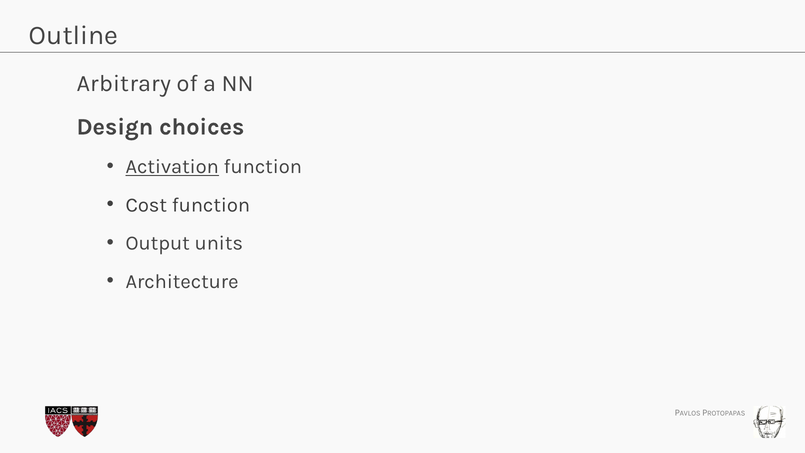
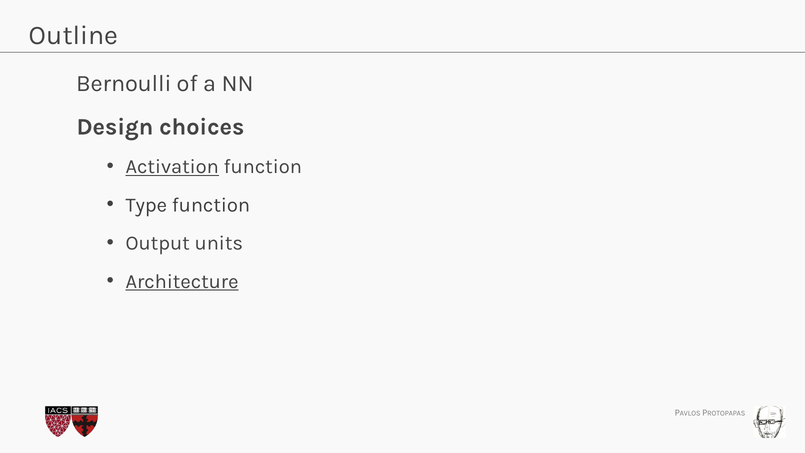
Arbitrary: Arbitrary -> Bernoulli (124, 84)
Cost: Cost -> Type (146, 205)
Architecture underline: none -> present (182, 281)
